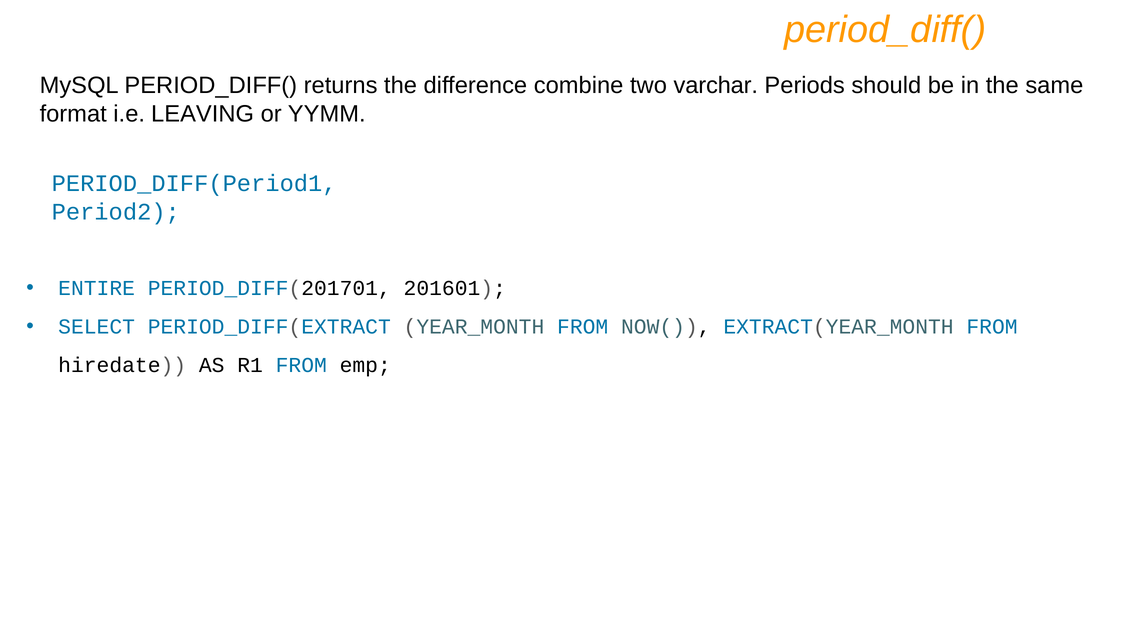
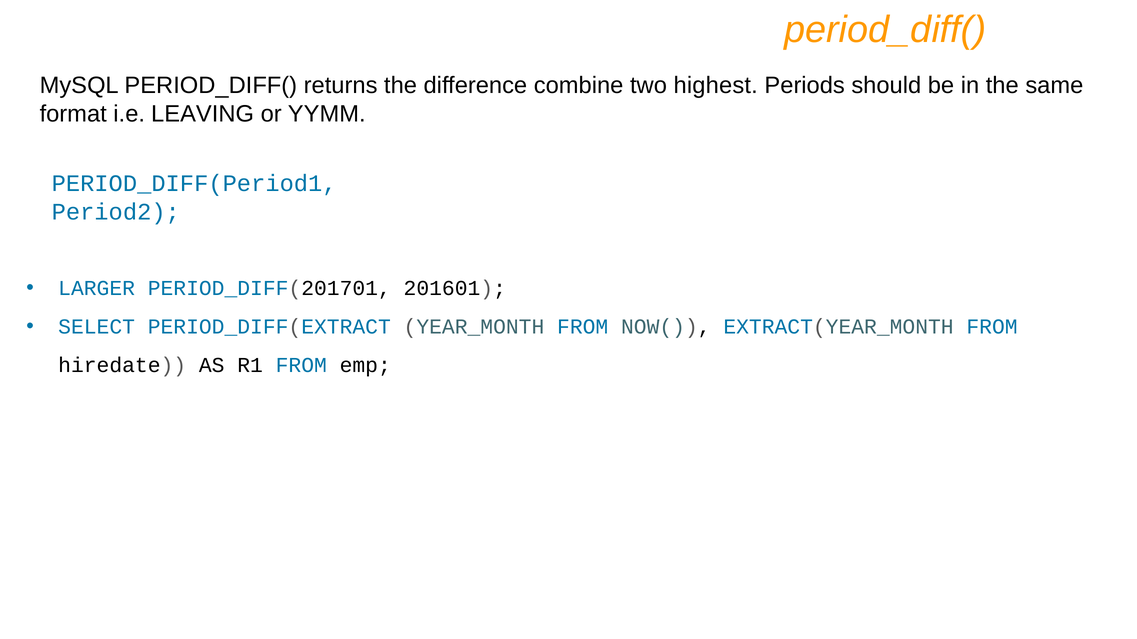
varchar: varchar -> highest (716, 86)
ENTIRE: ENTIRE -> LARGER (97, 289)
